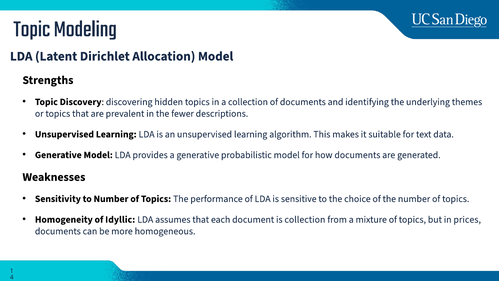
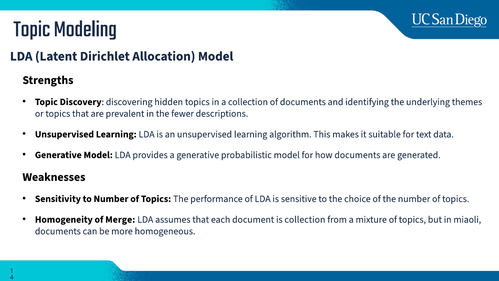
Idyllic: Idyllic -> Merge (120, 219)
prices: prices -> miaoli (467, 219)
